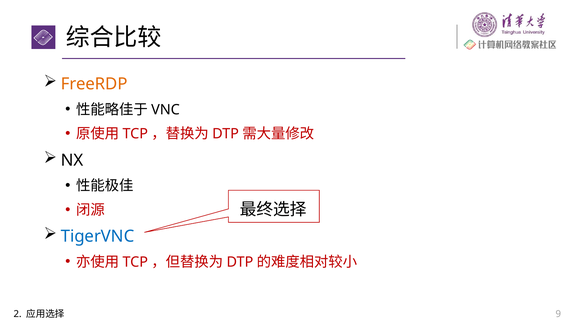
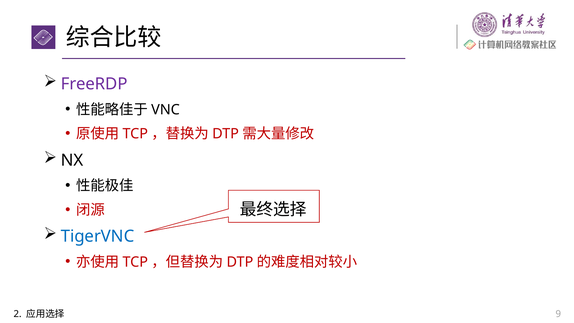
FreeRDP colour: orange -> purple (94, 84)
